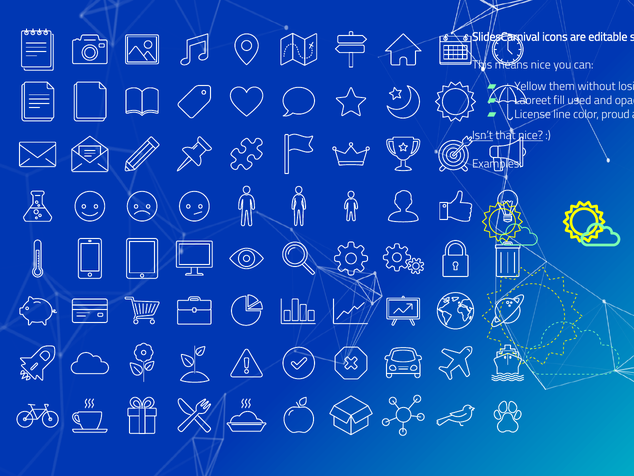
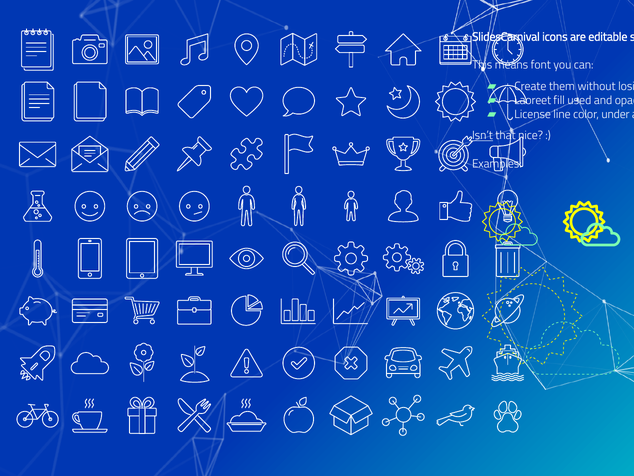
means nice: nice -> font (541, 65)
Yellow: Yellow -> Create (530, 86)
proud: proud -> under (616, 114)
nice underline: present -> none (531, 135)
